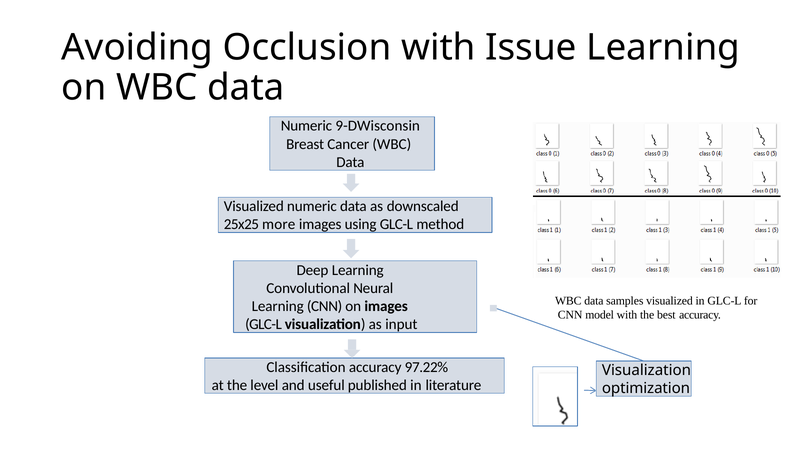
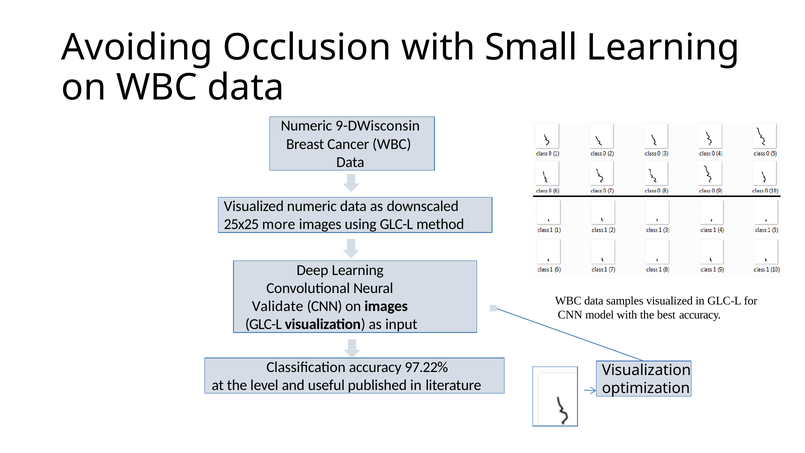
Issue: Issue -> Small (531, 48)
Learning: Learning -> Validate (278, 306)
